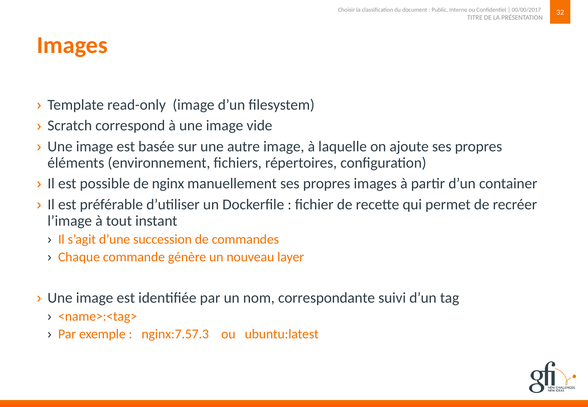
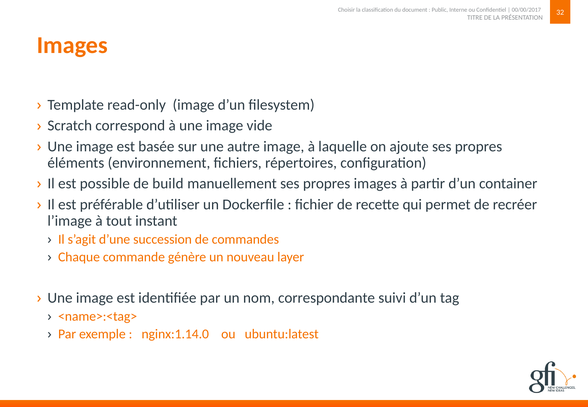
nginx: nginx -> build (168, 184)
nginx:7.57.3: nginx:7.57.3 -> nginx:1.14.0 (175, 334)
